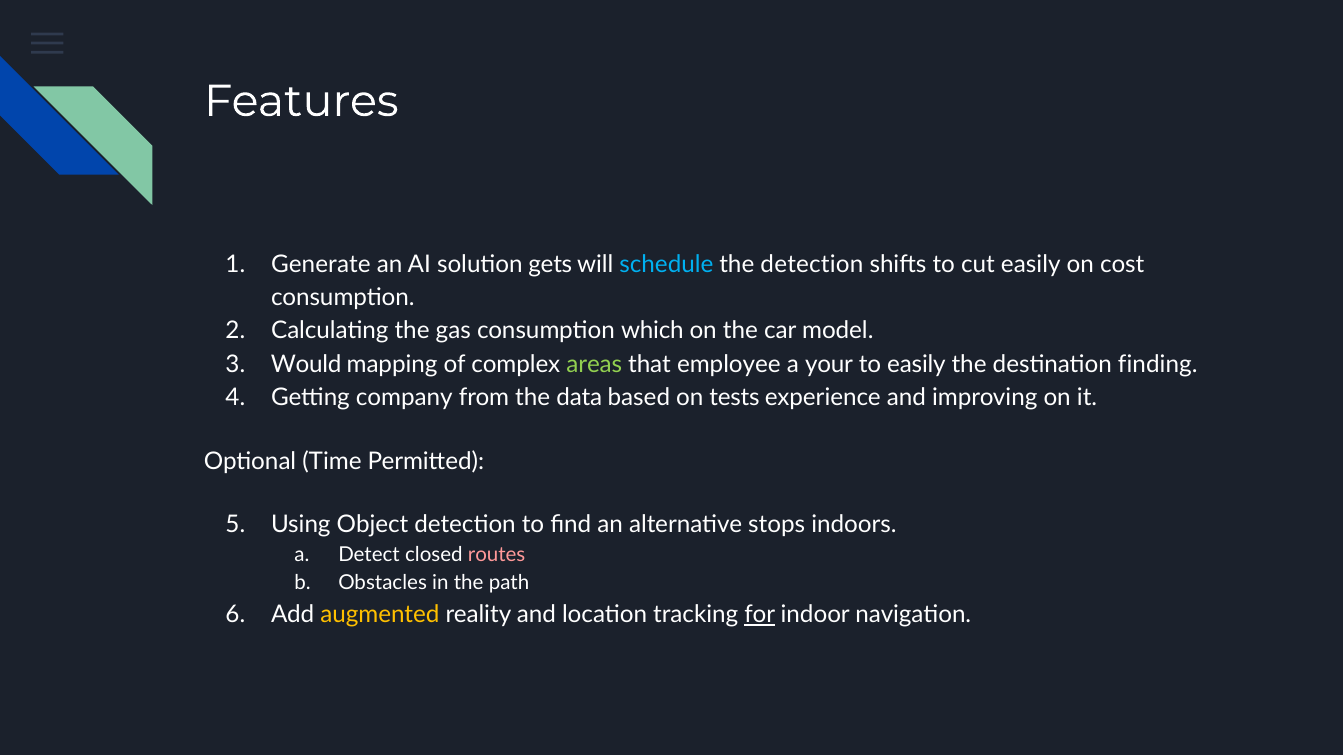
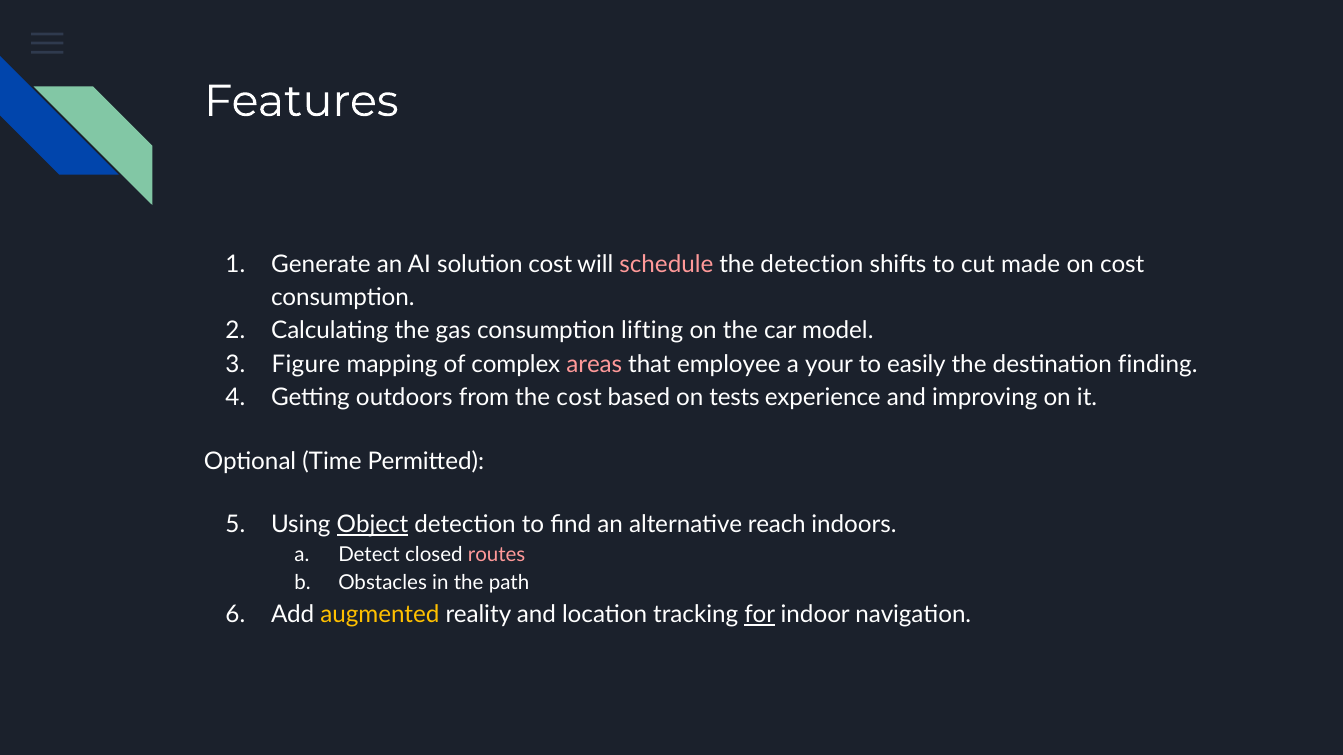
solution gets: gets -> cost (550, 264)
schedule colour: light blue -> pink (666, 264)
cut easily: easily -> made (1031, 264)
which: which -> lifting (652, 331)
Would: Would -> Figure (306, 365)
areas colour: light green -> pink (594, 365)
company: company -> outdoors (404, 398)
the data: data -> cost (579, 398)
Object underline: none -> present (373, 525)
stops: stops -> reach (777, 525)
